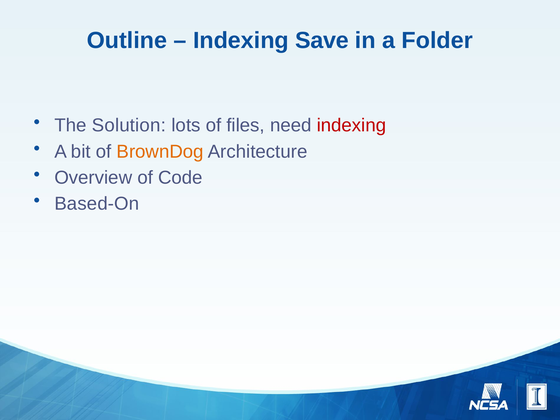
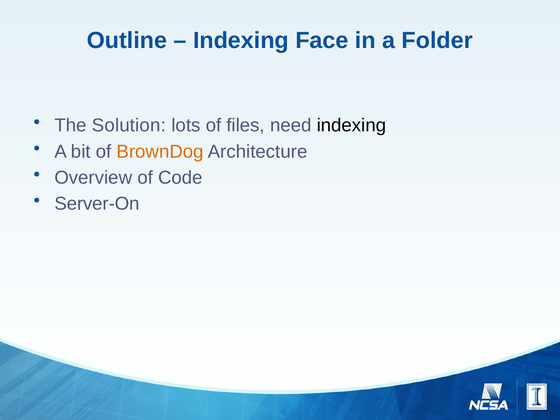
Save: Save -> Face (322, 40)
indexing colour: red -> black (351, 125)
Based-On: Based-On -> Server-On (97, 204)
